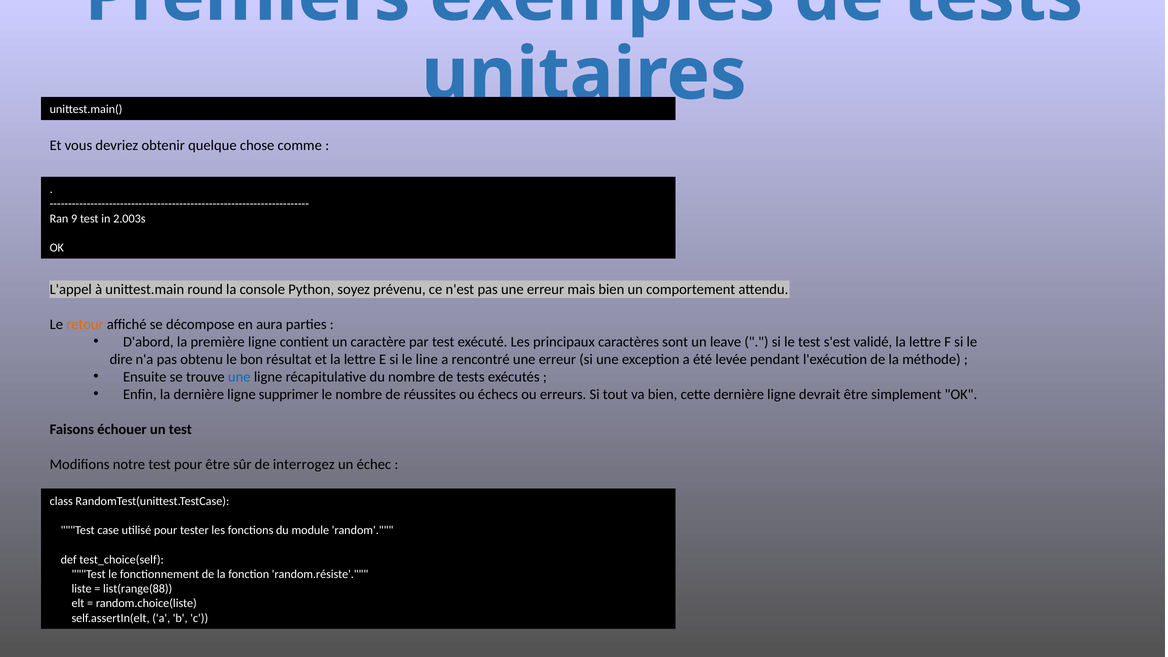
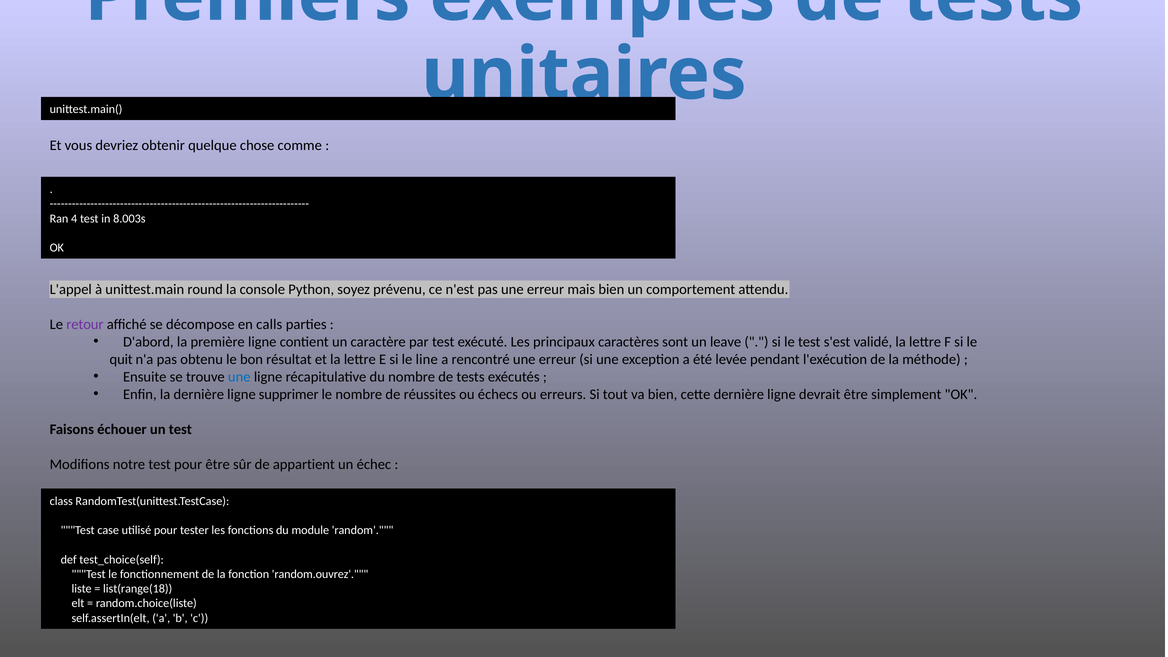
9: 9 -> 4 (74, 219)
2.003s: 2.003s -> 8.003s (129, 219)
retour colour: orange -> purple (85, 324)
aura: aura -> calls (269, 324)
dire: dire -> quit (121, 359)
interrogez: interrogez -> appartient (304, 464)
random.résiste: random.résiste -> random.ouvrez (320, 574)
list(range(88: list(range(88 -> list(range(18 (138, 589)
